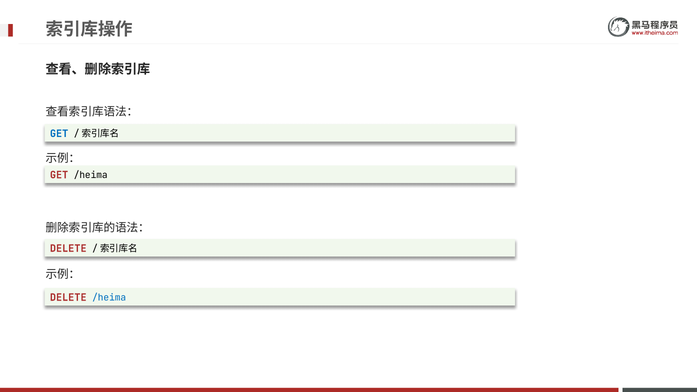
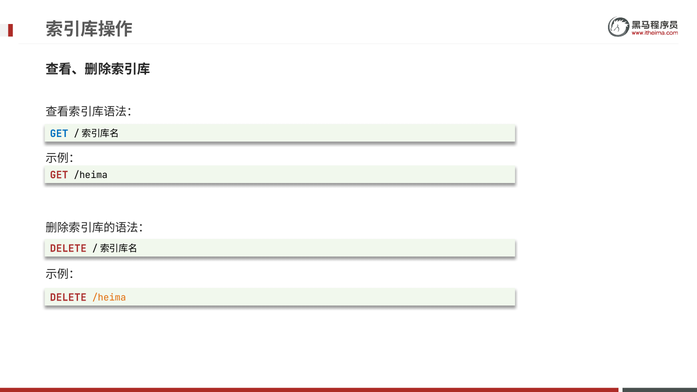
/heima colour: blue -> orange (109, 298)
